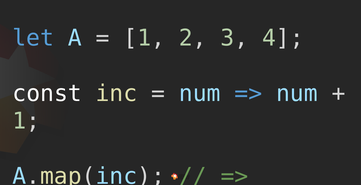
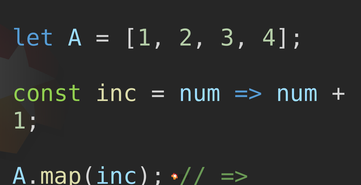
const colour: white -> light green (47, 94)
